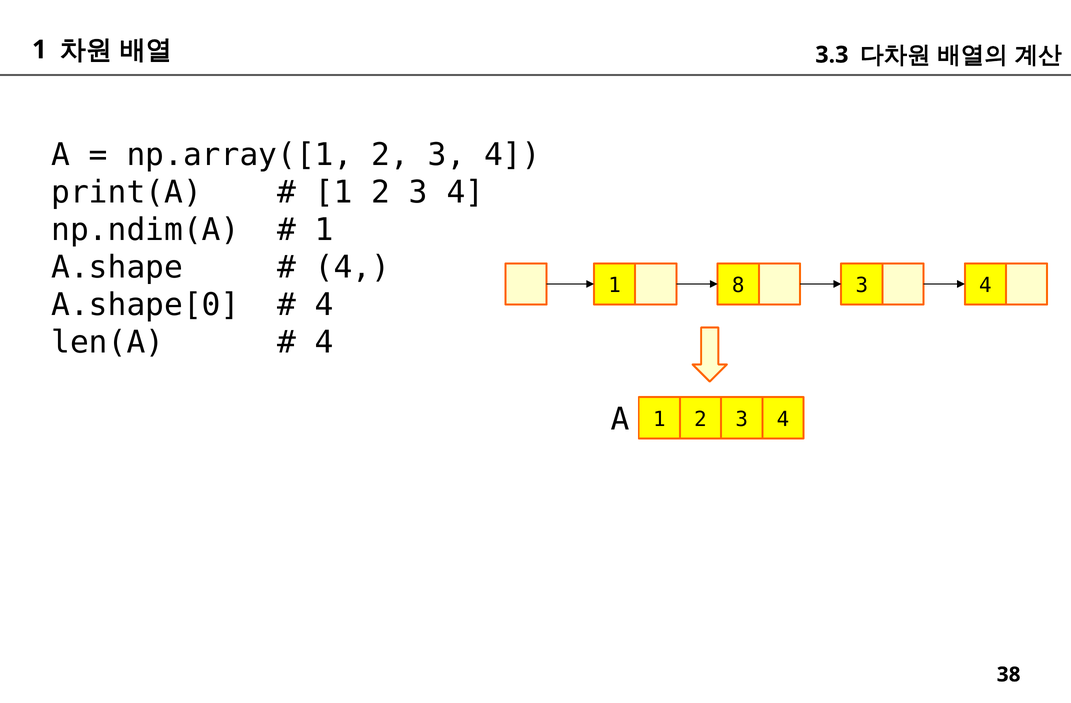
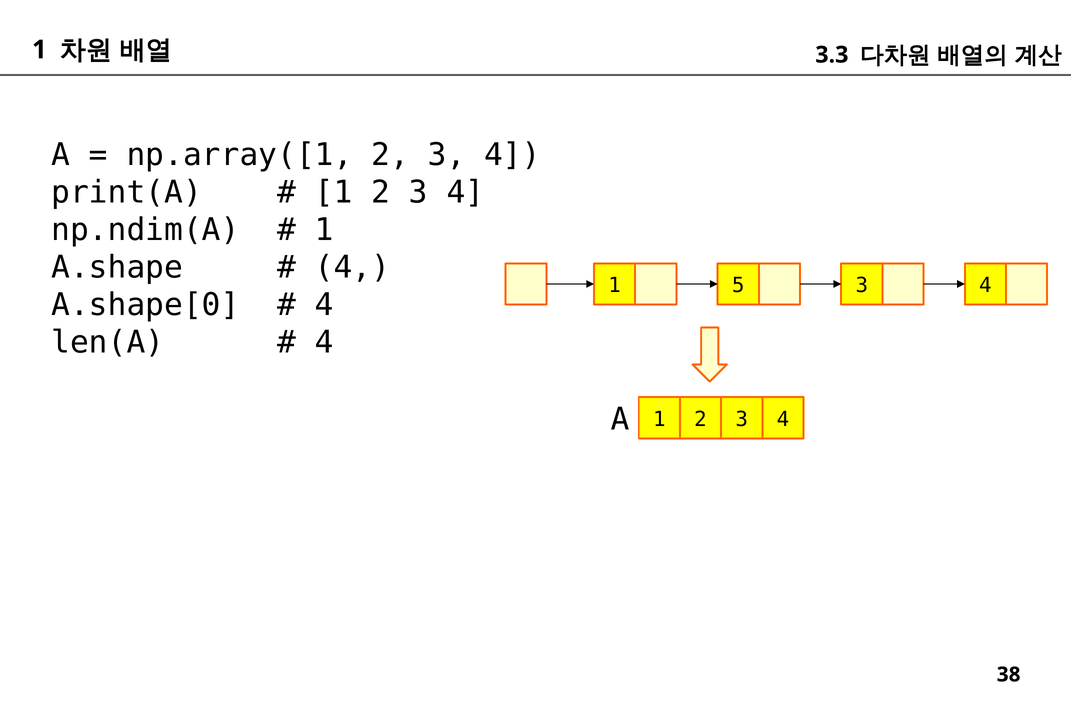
8: 8 -> 5 (738, 286)
